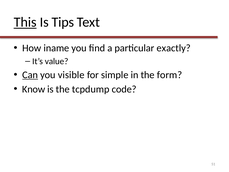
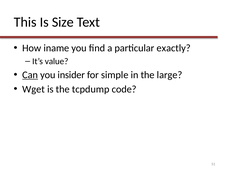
This underline: present -> none (25, 22)
Tips: Tips -> Size (63, 22)
visible: visible -> insider (71, 75)
form: form -> large (170, 75)
Know: Know -> Wget (34, 89)
